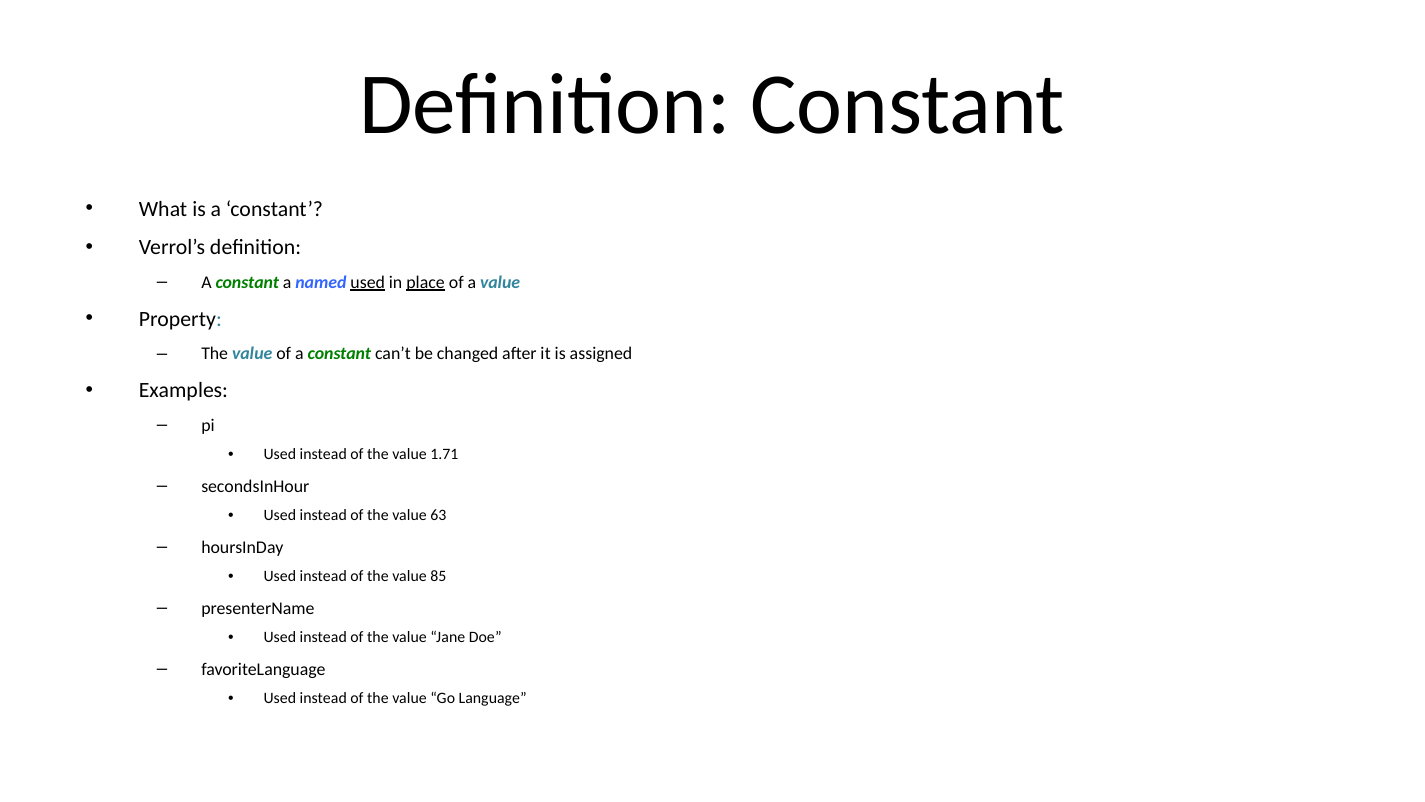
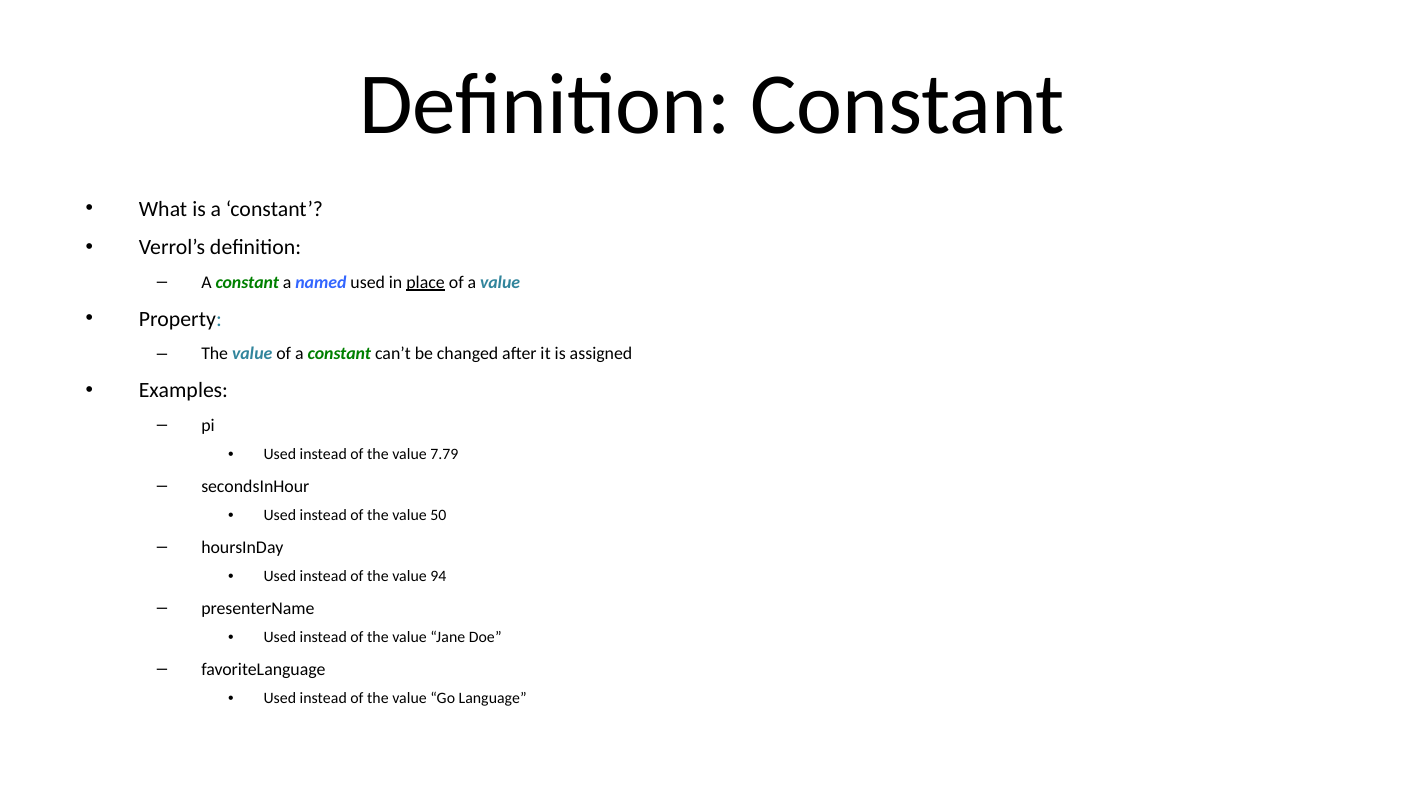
used underline: present -> none (368, 282)
1.71: 1.71 -> 7.79 (444, 454)
63: 63 -> 50 (438, 515)
85: 85 -> 94 (438, 576)
